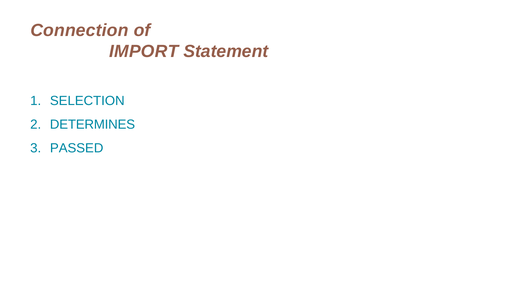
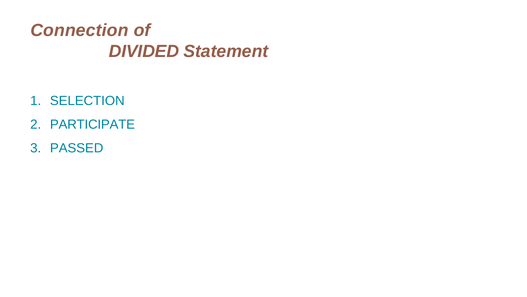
IMPORT: IMPORT -> DIVIDED (144, 51)
DETERMINES: DETERMINES -> PARTICIPATE (92, 124)
